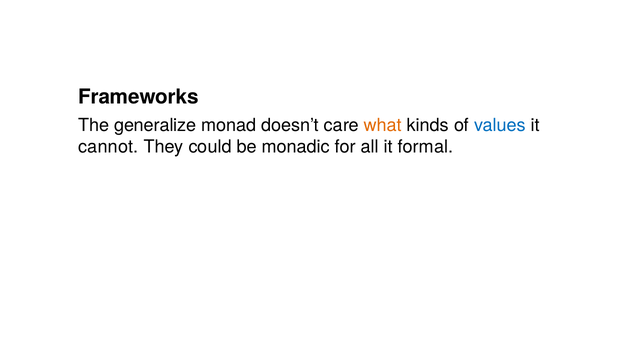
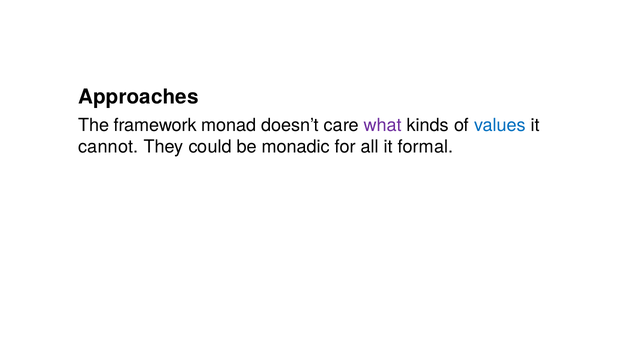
Frameworks: Frameworks -> Approaches (138, 97)
generalize: generalize -> framework (155, 125)
what colour: orange -> purple (383, 125)
